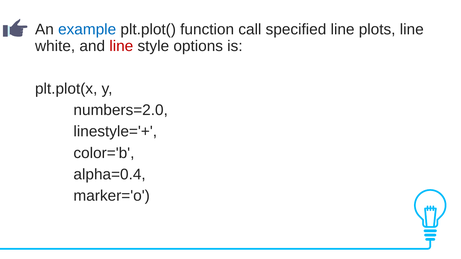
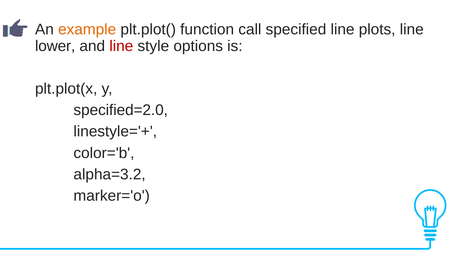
example colour: blue -> orange (87, 30)
white: white -> lower (55, 46)
numbers=2.0: numbers=2.0 -> specified=2.0 (121, 110)
alpha=0.4: alpha=0.4 -> alpha=3.2 (110, 175)
